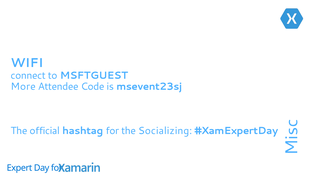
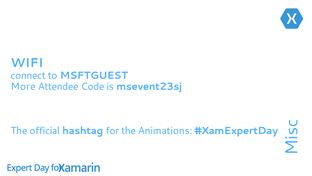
Socializing: Socializing -> Animations (165, 130)
